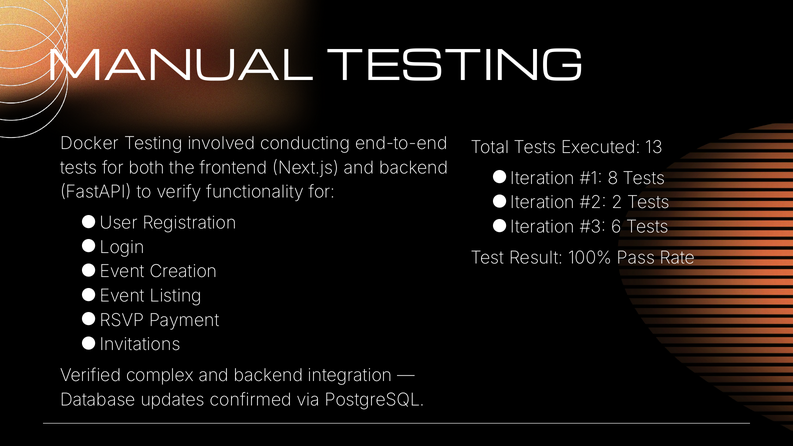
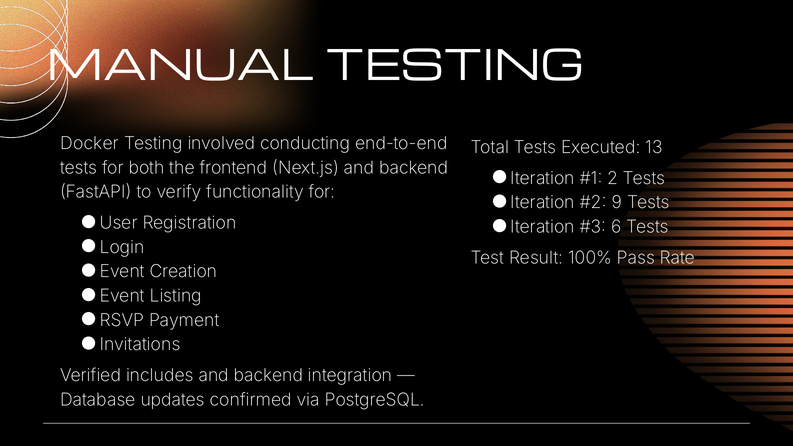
8: 8 -> 2 (613, 178)
2: 2 -> 9 (617, 203)
complex: complex -> includes (160, 375)
